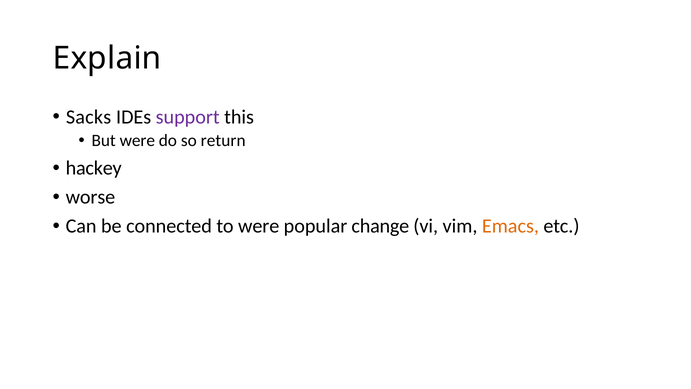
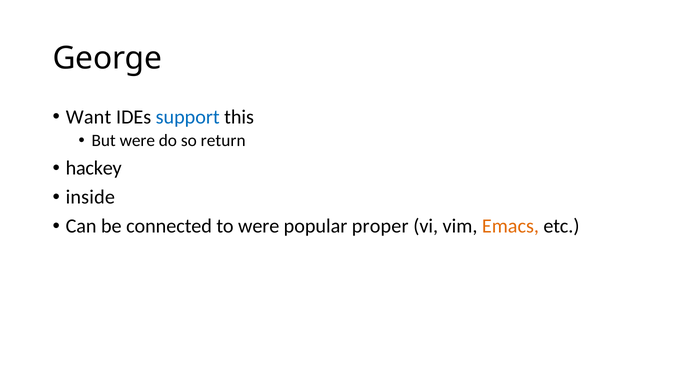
Explain: Explain -> George (107, 58)
Sacks: Sacks -> Want (89, 117)
support colour: purple -> blue (188, 117)
worse: worse -> inside (90, 197)
change: change -> proper (380, 226)
